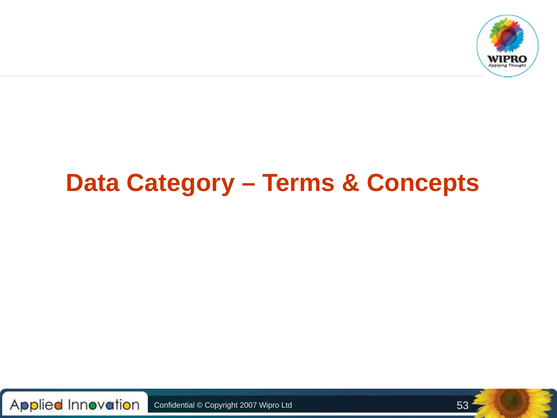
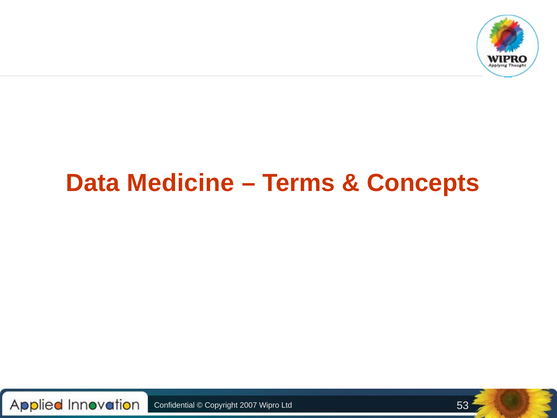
Category: Category -> Medicine (181, 183)
